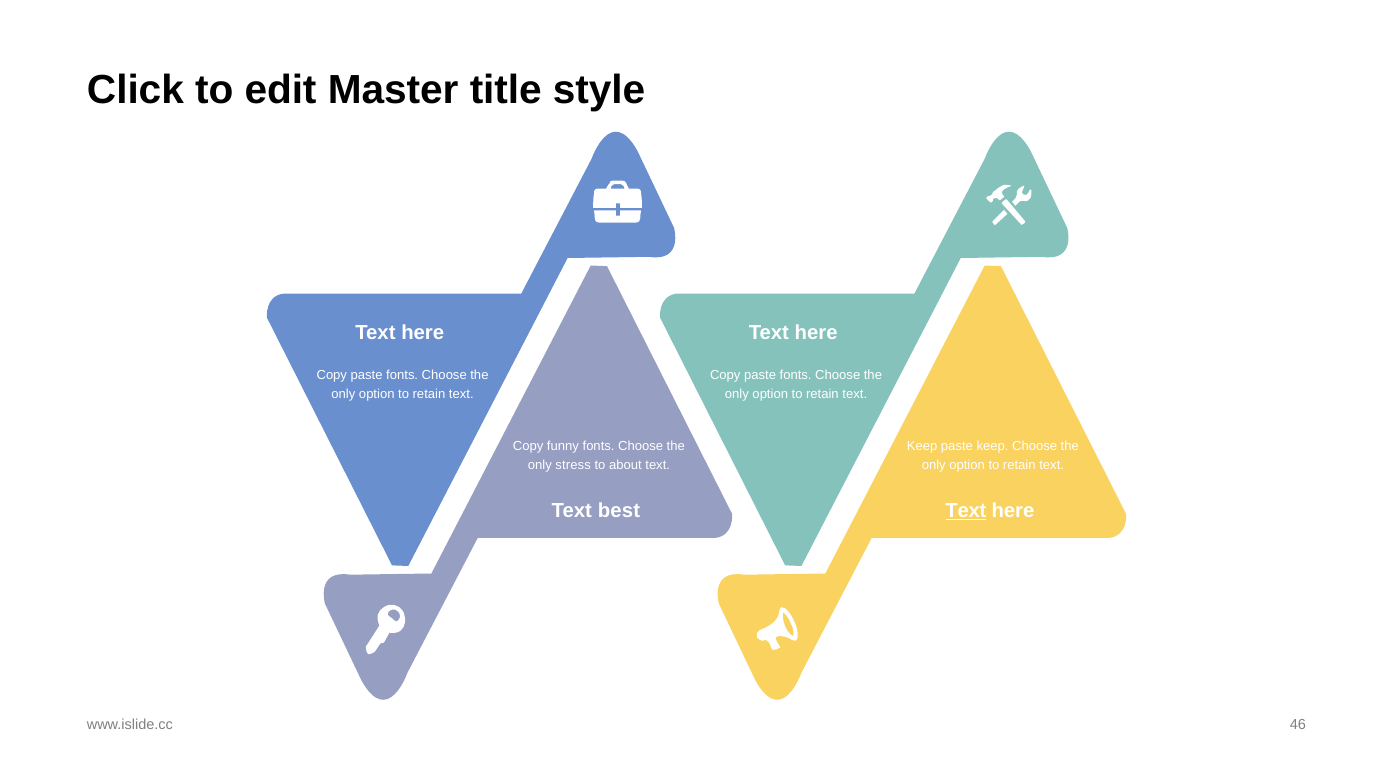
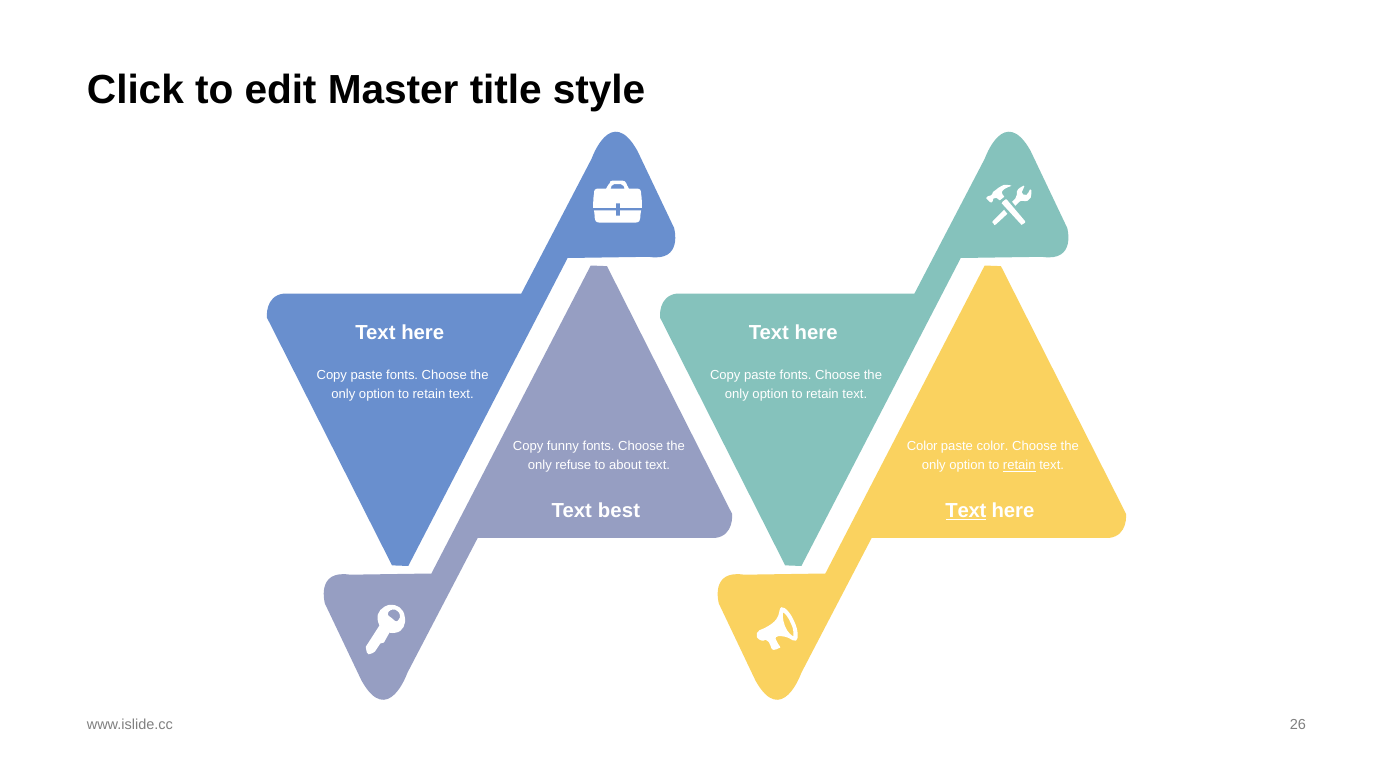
Keep: Keep -> Color (922, 447)
paste keep: keep -> color (993, 447)
stress: stress -> refuse (573, 465)
retain underline: none -> present (1019, 466)
46: 46 -> 26 (1298, 725)
